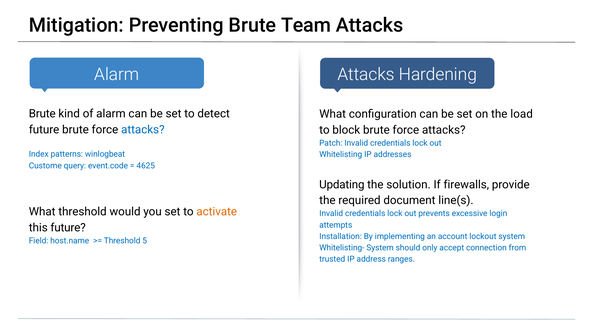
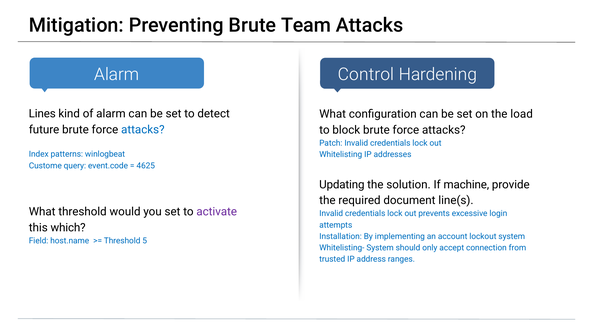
Attacks: Attacks -> Control (366, 74)
Brute: Brute -> Lines (42, 114)
firewalls: firewalls -> machine (466, 184)
activate colour: orange -> purple (217, 211)
this future: future -> which (68, 227)
